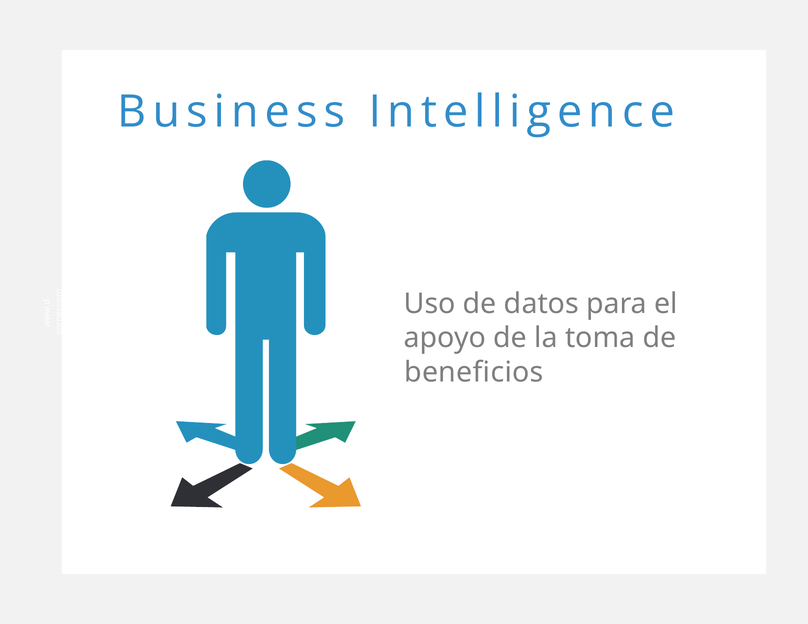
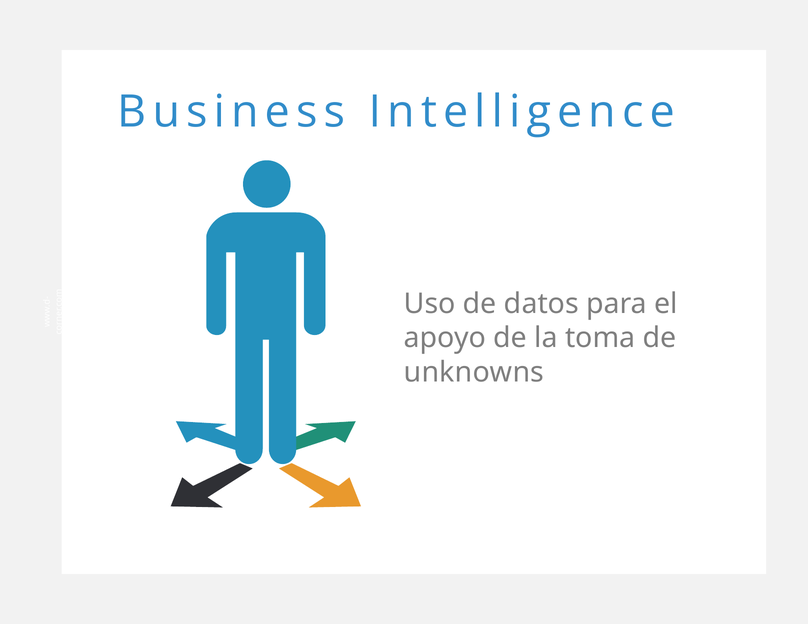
beneficios: beneficios -> unknowns (474, 373)
